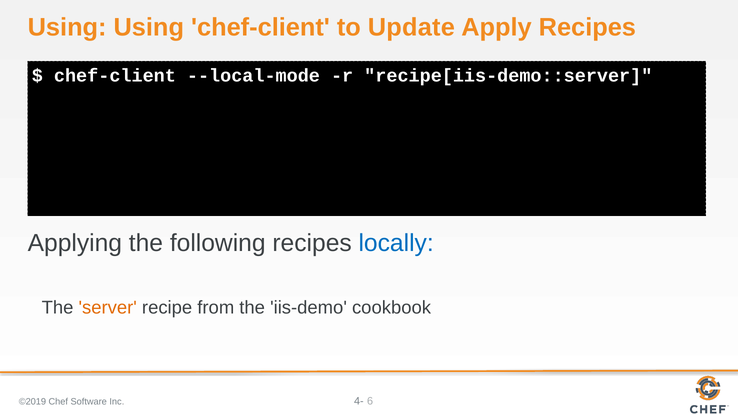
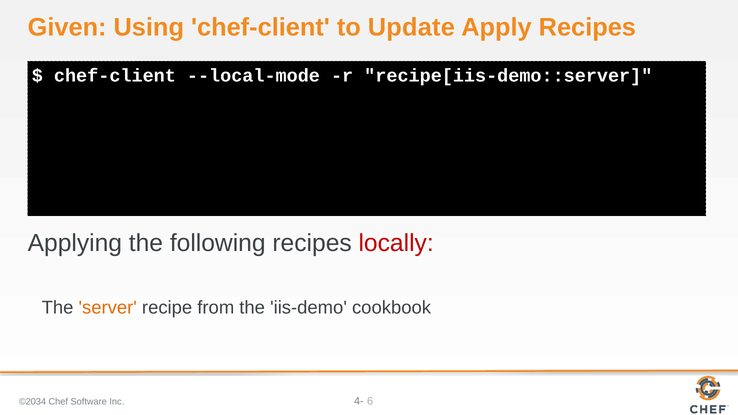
Using: Using -> Given (67, 27)
locally colour: blue -> red (396, 243)
©2019: ©2019 -> ©2034 (32, 402)
